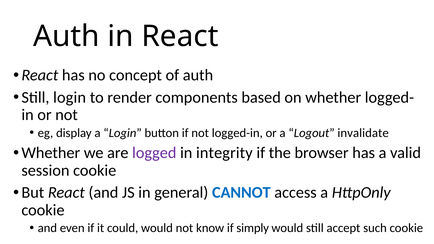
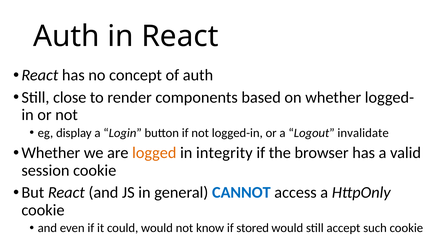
Still login: login -> close (70, 97)
logged colour: purple -> orange (154, 153)
simply: simply -> stored (253, 228)
